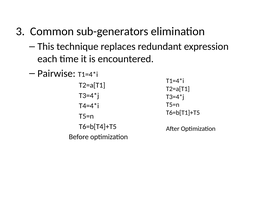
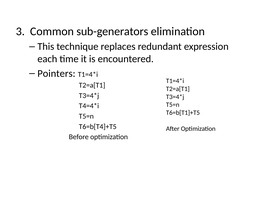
Pairwise: Pairwise -> Pointers (56, 73)
